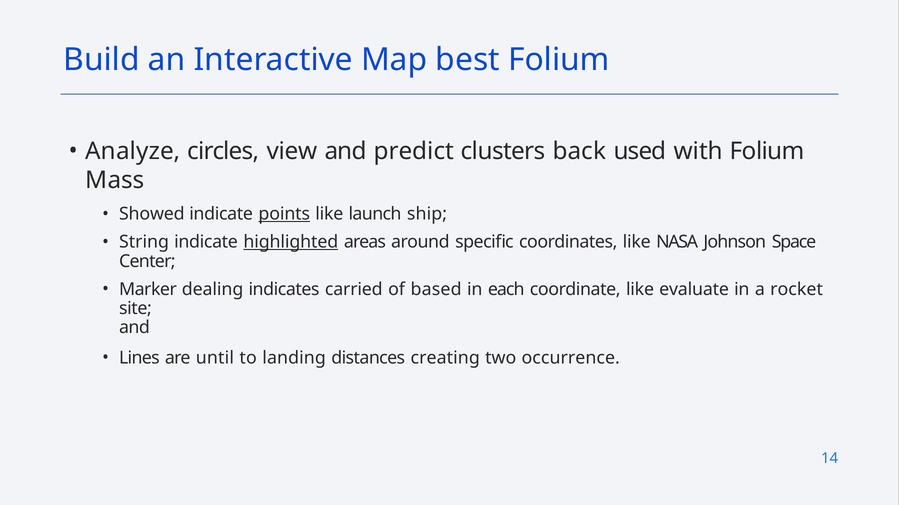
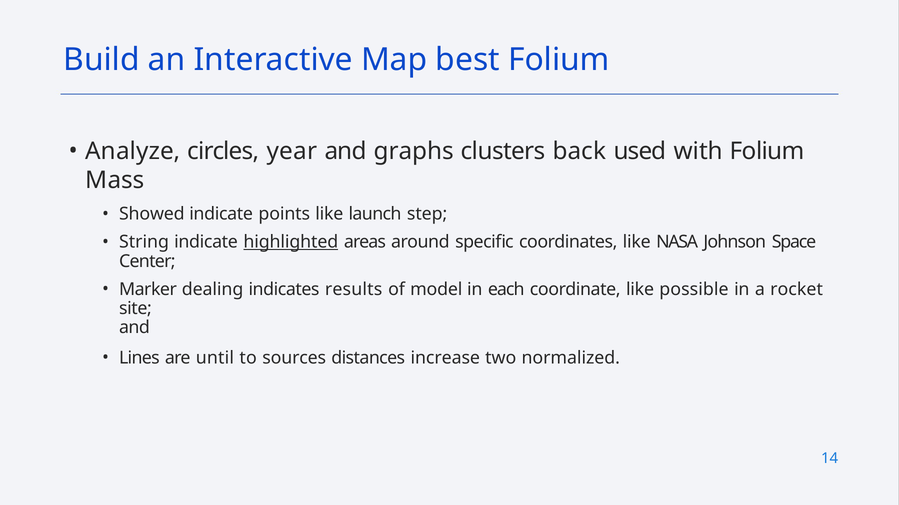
view: view -> year (292, 151)
predict: predict -> graphs (414, 151)
points underline: present -> none (284, 214)
ship: ship -> step (427, 214)
carried: carried -> results (354, 290)
based: based -> model (436, 290)
evaluate: evaluate -> possible (694, 290)
landing: landing -> sources (294, 358)
creating: creating -> increase (445, 358)
occurrence: occurrence -> normalized (571, 358)
